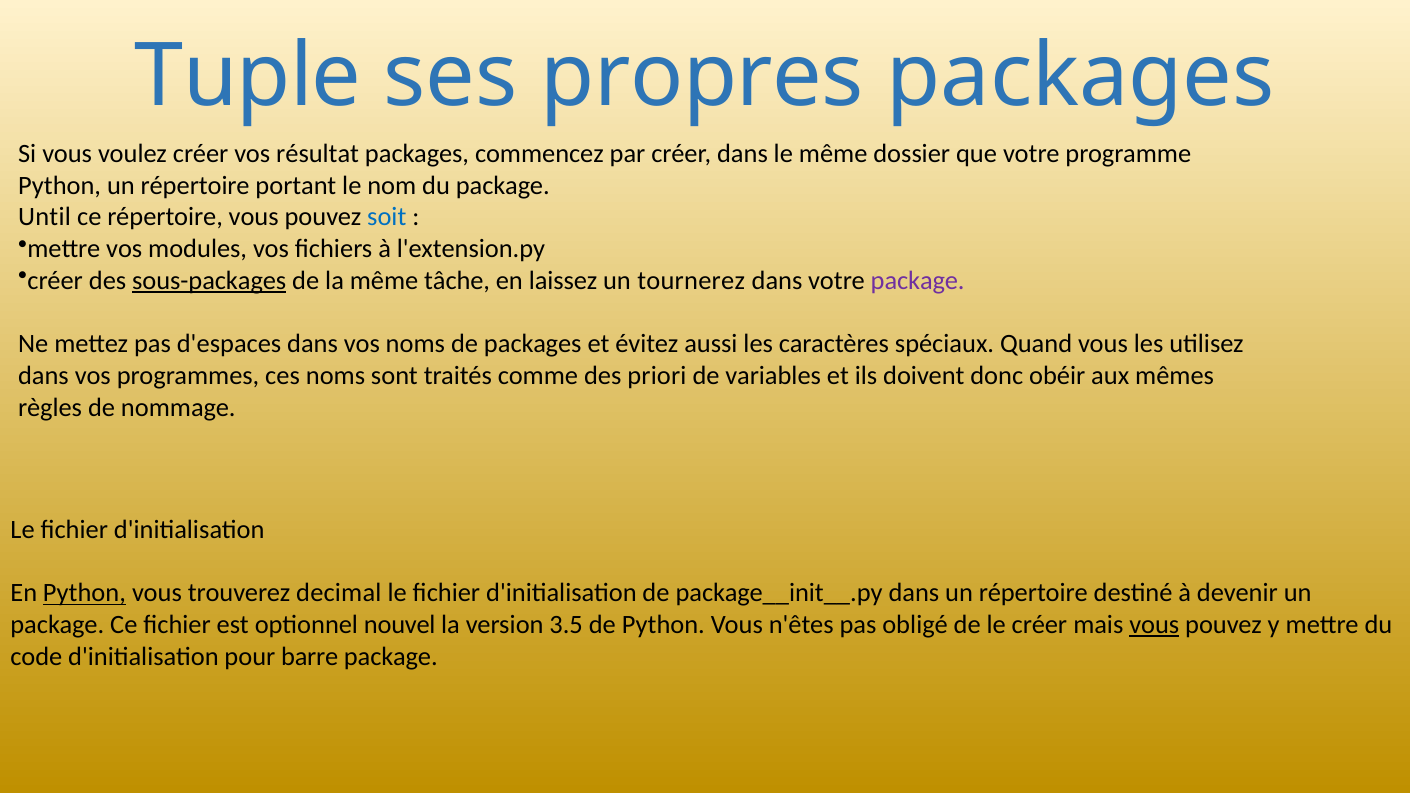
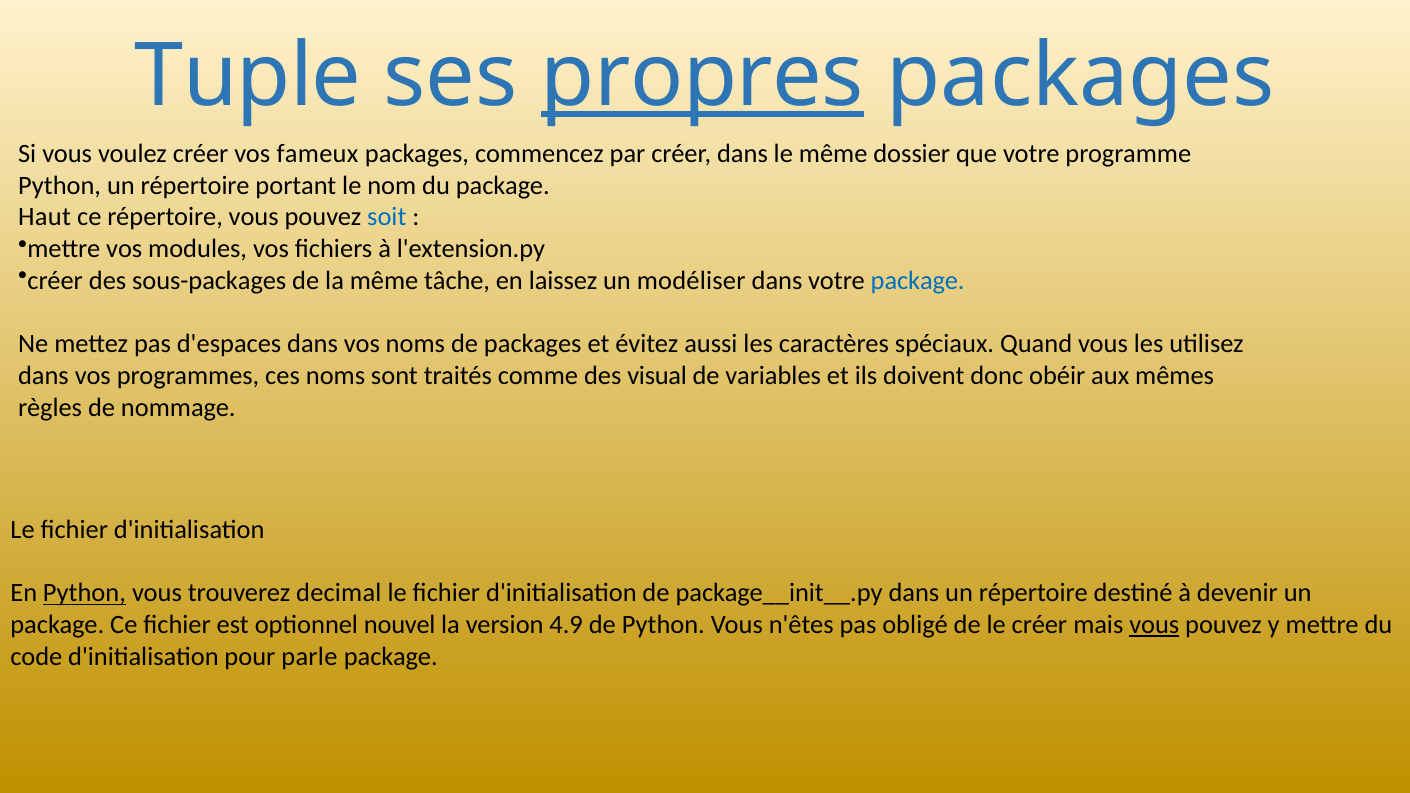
propres underline: none -> present (702, 76)
résultat: résultat -> fameux (317, 154)
Until: Until -> Haut (45, 217)
sous-packages underline: present -> none (209, 281)
tournerez: tournerez -> modéliser (691, 281)
package colour: purple -> blue (918, 281)
priori: priori -> visual (657, 376)
3.5: 3.5 -> 4.9 (566, 625)
barre: barre -> parle (309, 656)
